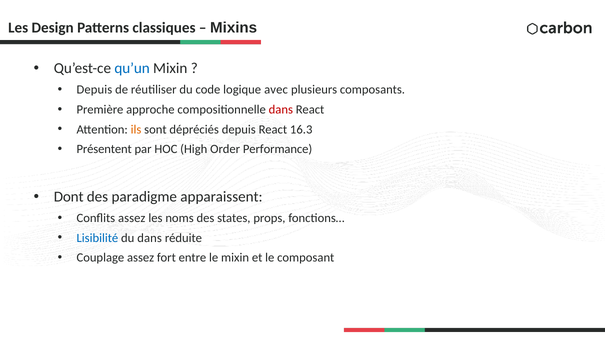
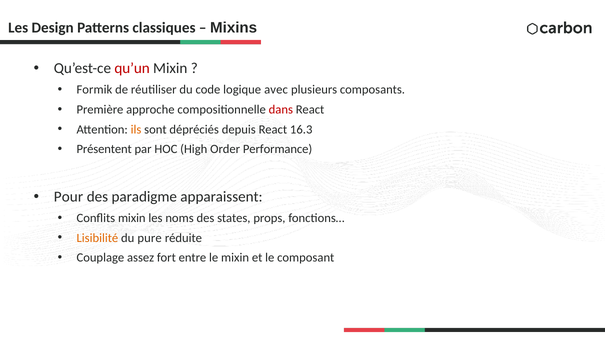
qu’un colour: blue -> red (132, 68)
Depuis: Depuis -> Formik (94, 90)
Dont: Dont -> Pour (69, 197)
Conflits assez: assez -> mixin (132, 218)
Lisibilité colour: blue -> orange (97, 238)
du dans: dans -> pure (150, 238)
